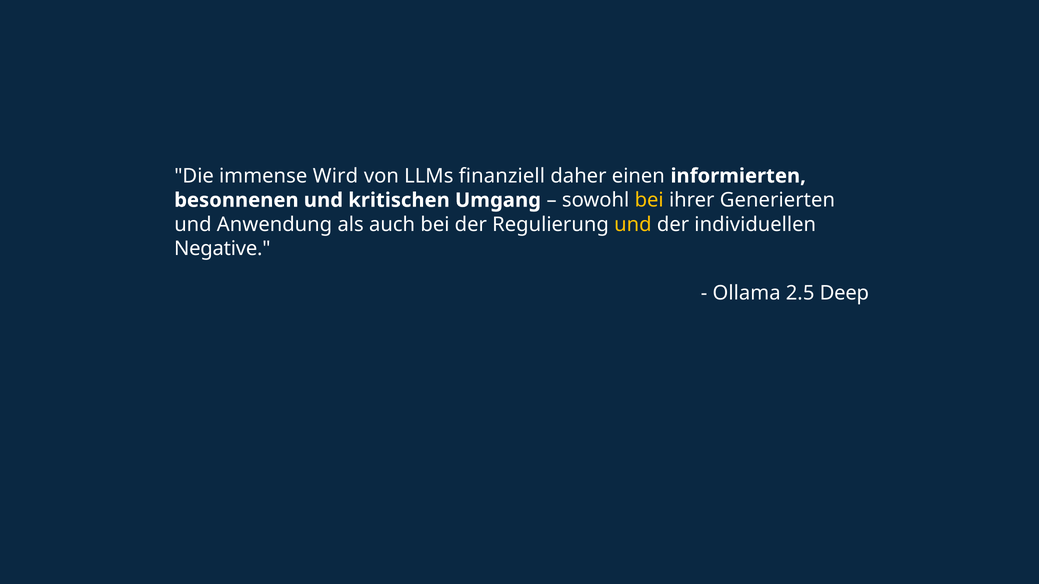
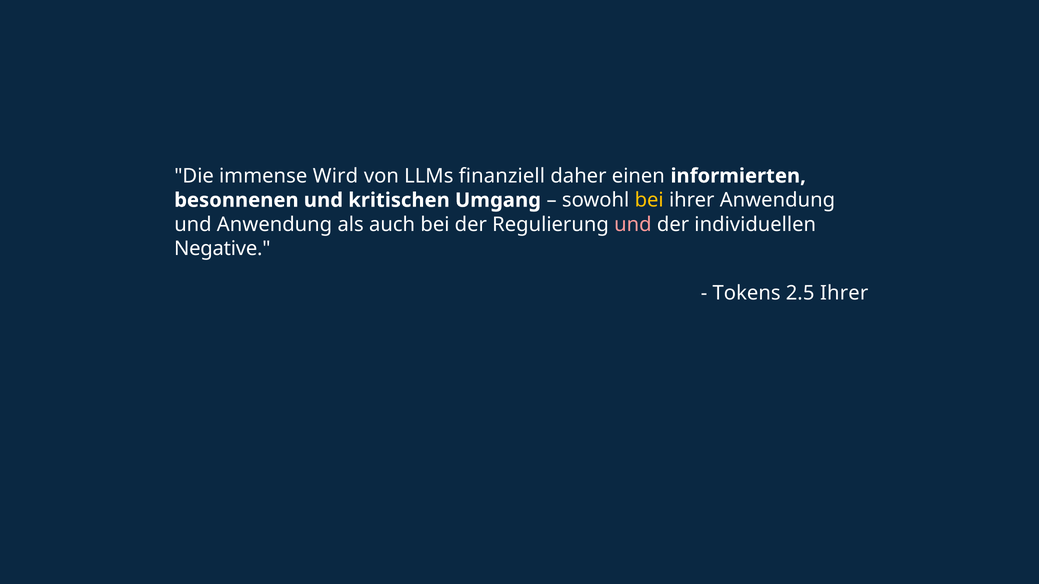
ihrer Generierten: Generierten -> Anwendung (777, 200)
und colour: yellow -> pink (633, 225)
Ollama: Ollama -> Tokens (747, 294)
2.5 Deep: Deep -> Ihrer (844, 294)
